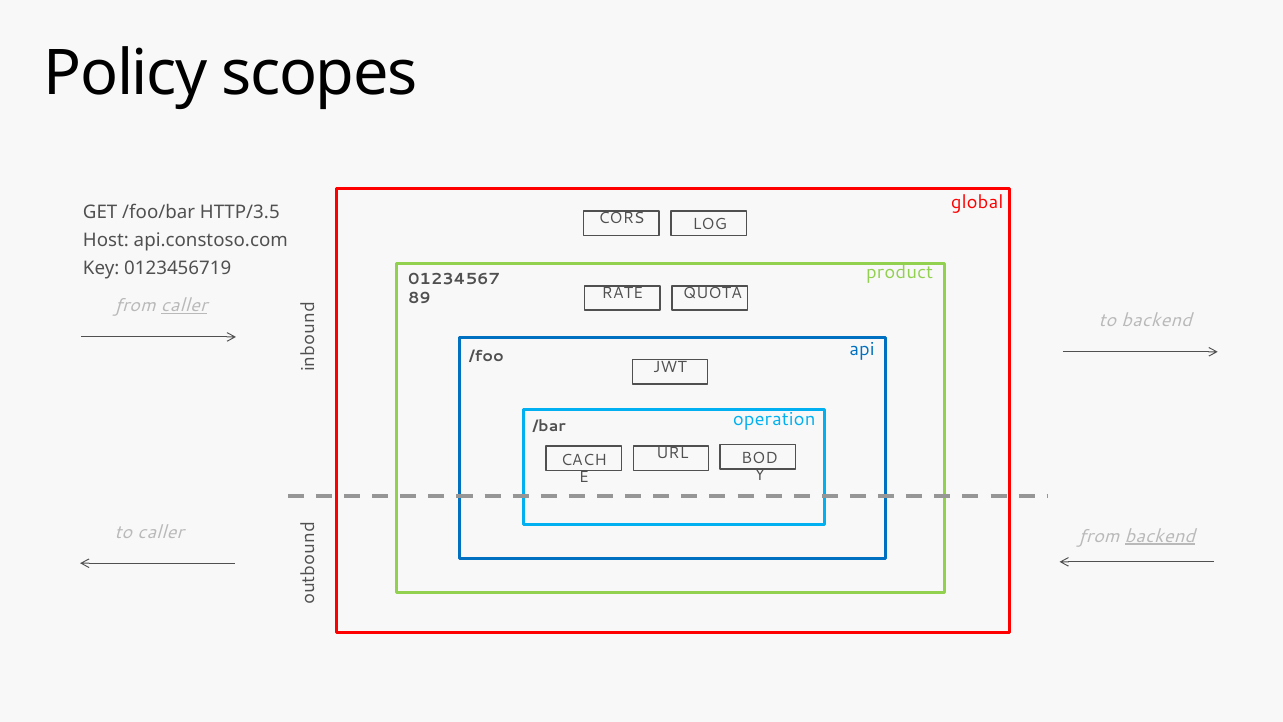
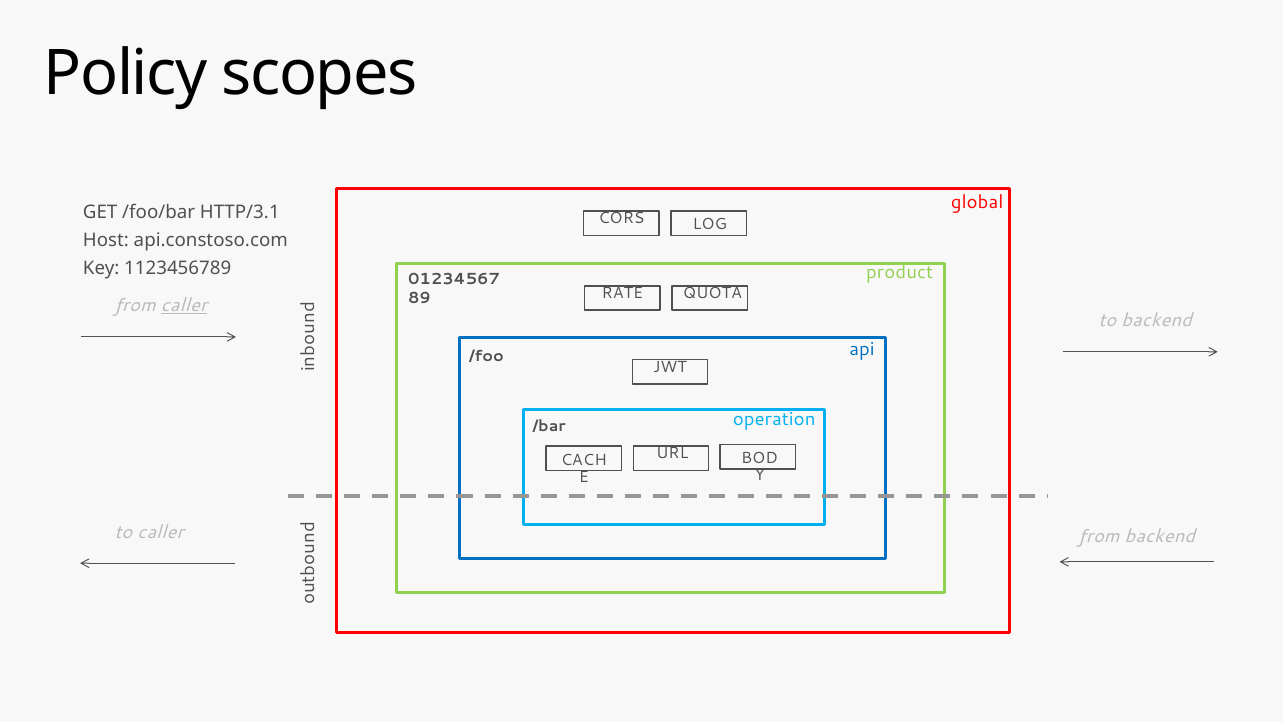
HTTP/3.5: HTTP/3.5 -> HTTP/3.1 (240, 212)
0123456719: 0123456719 -> 1123456789 (178, 268)
backend underline: present -> none (1160, 536)
